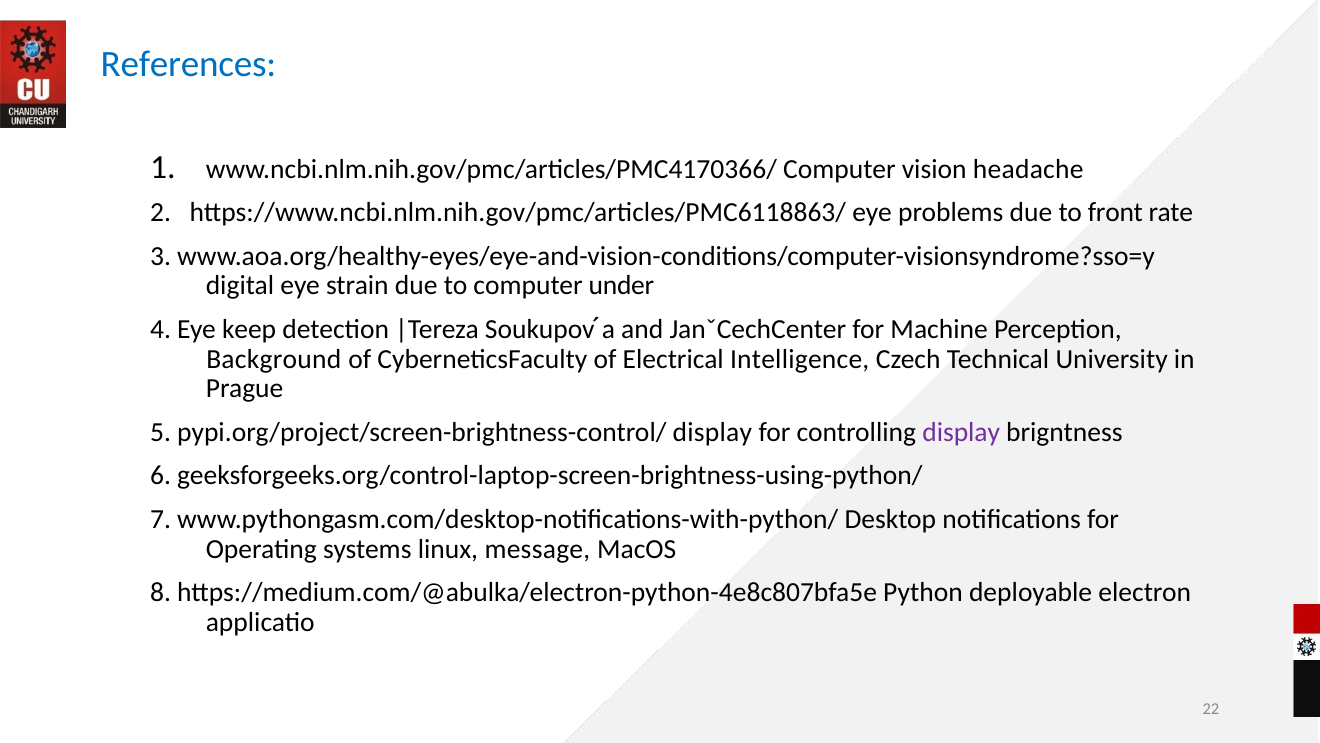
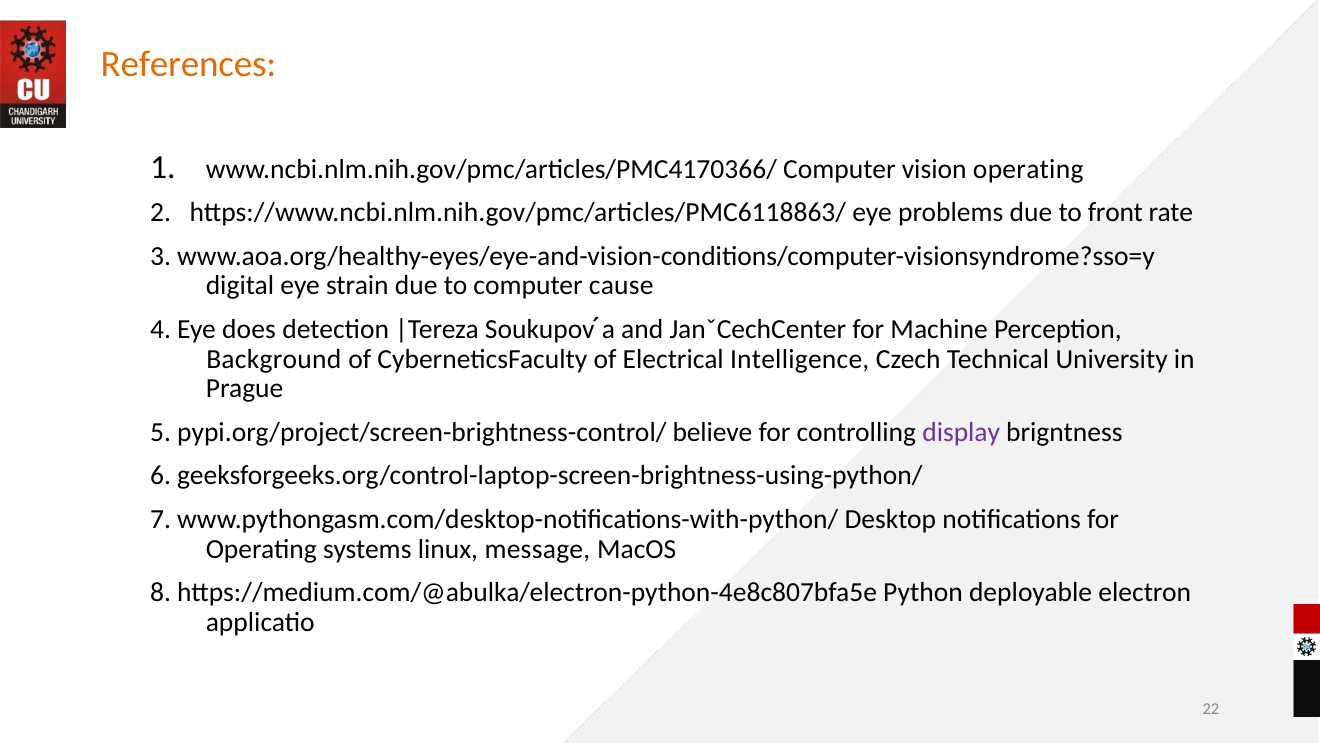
References colour: blue -> orange (188, 64)
vision headache: headache -> operating (1028, 169)
under: under -> cause (621, 286)
keep: keep -> does (249, 329)
pypi.org/project/screen-brightness-control/ display: display -> believe (712, 432)
